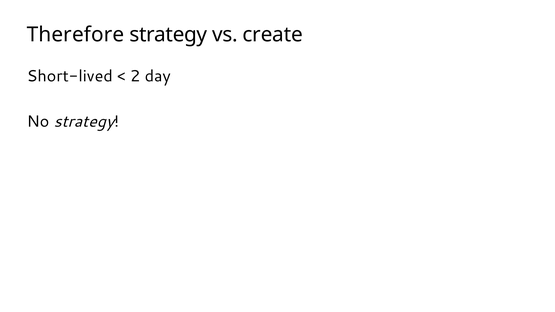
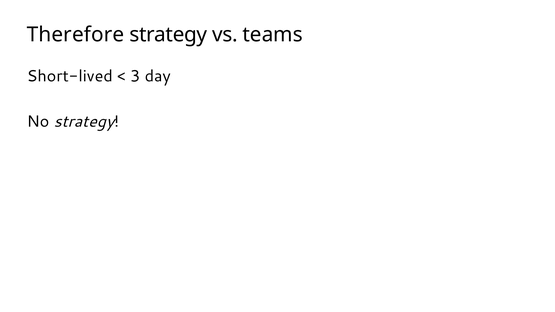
create: create -> teams (273, 35)
2: 2 -> 3 (135, 76)
